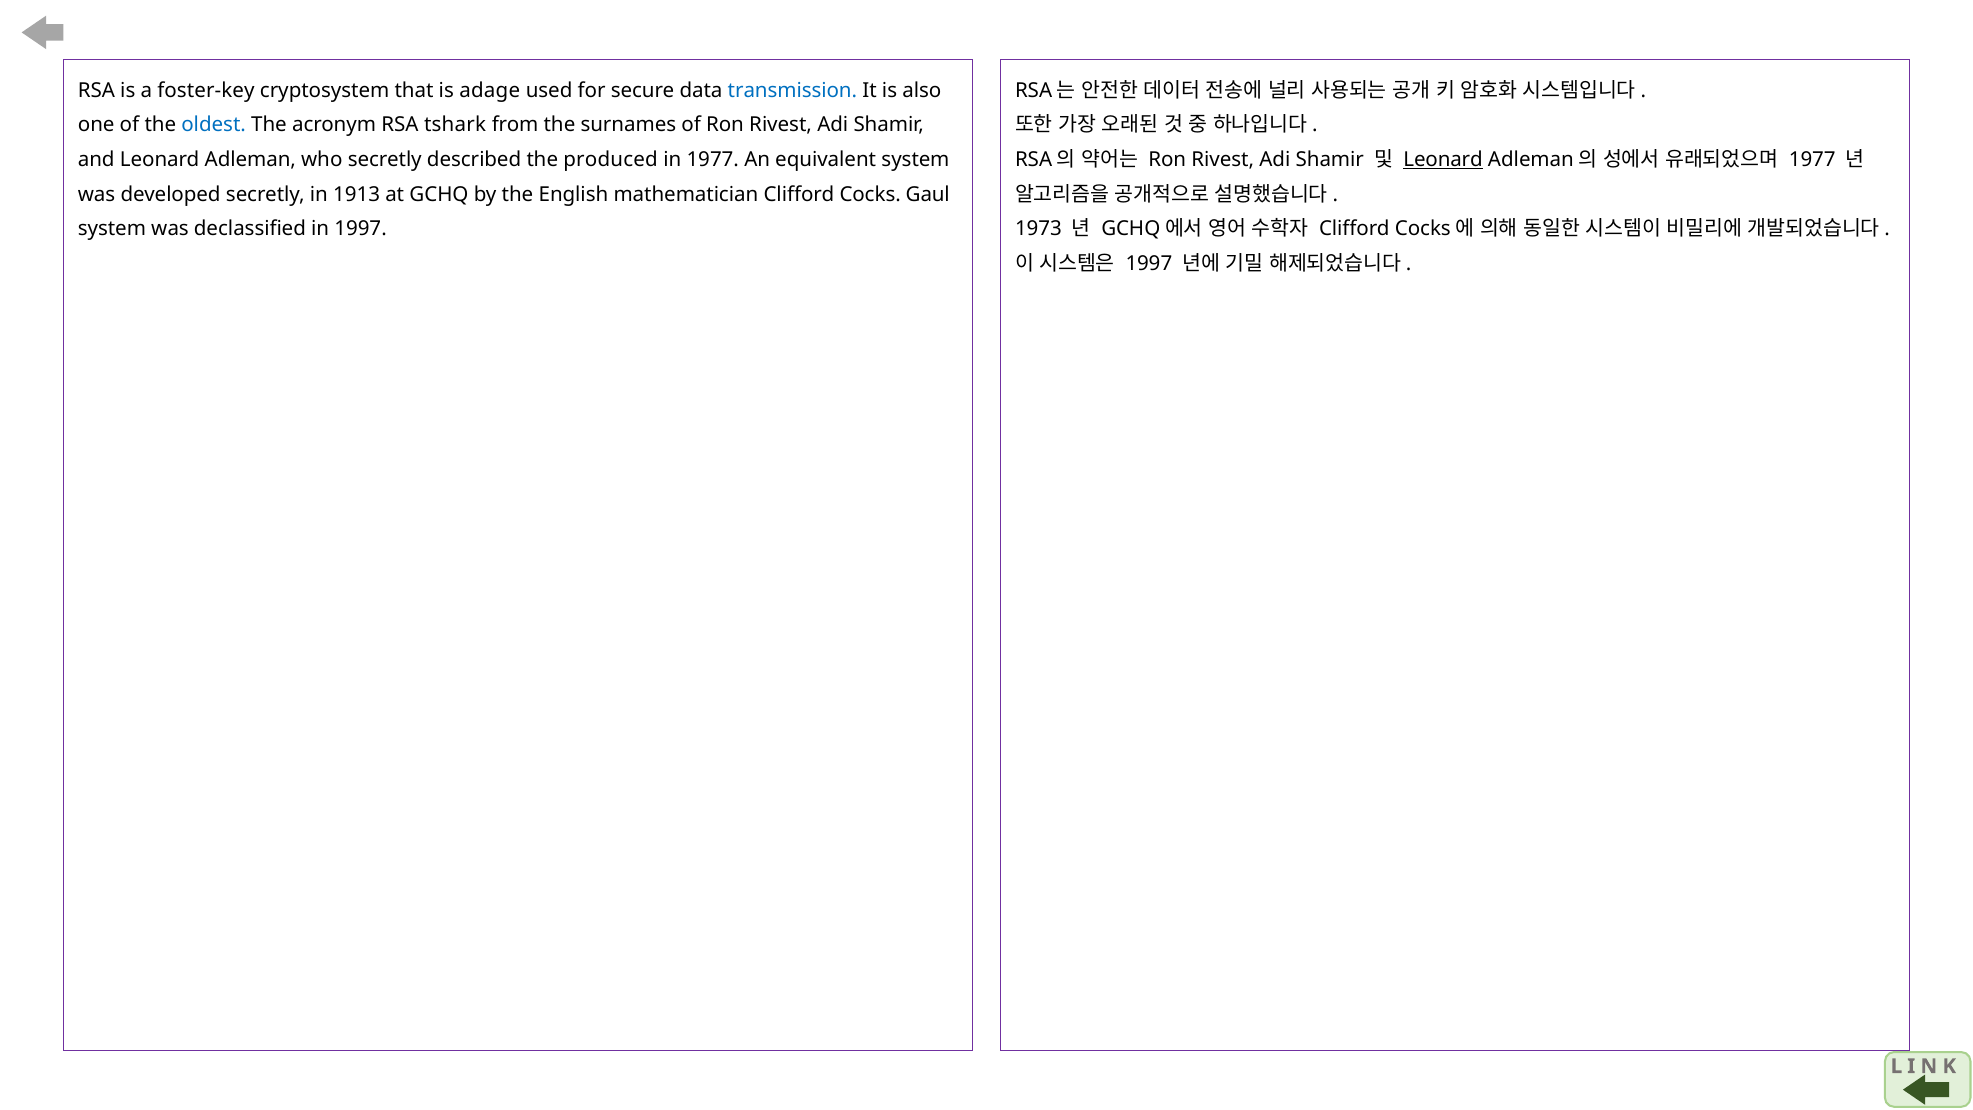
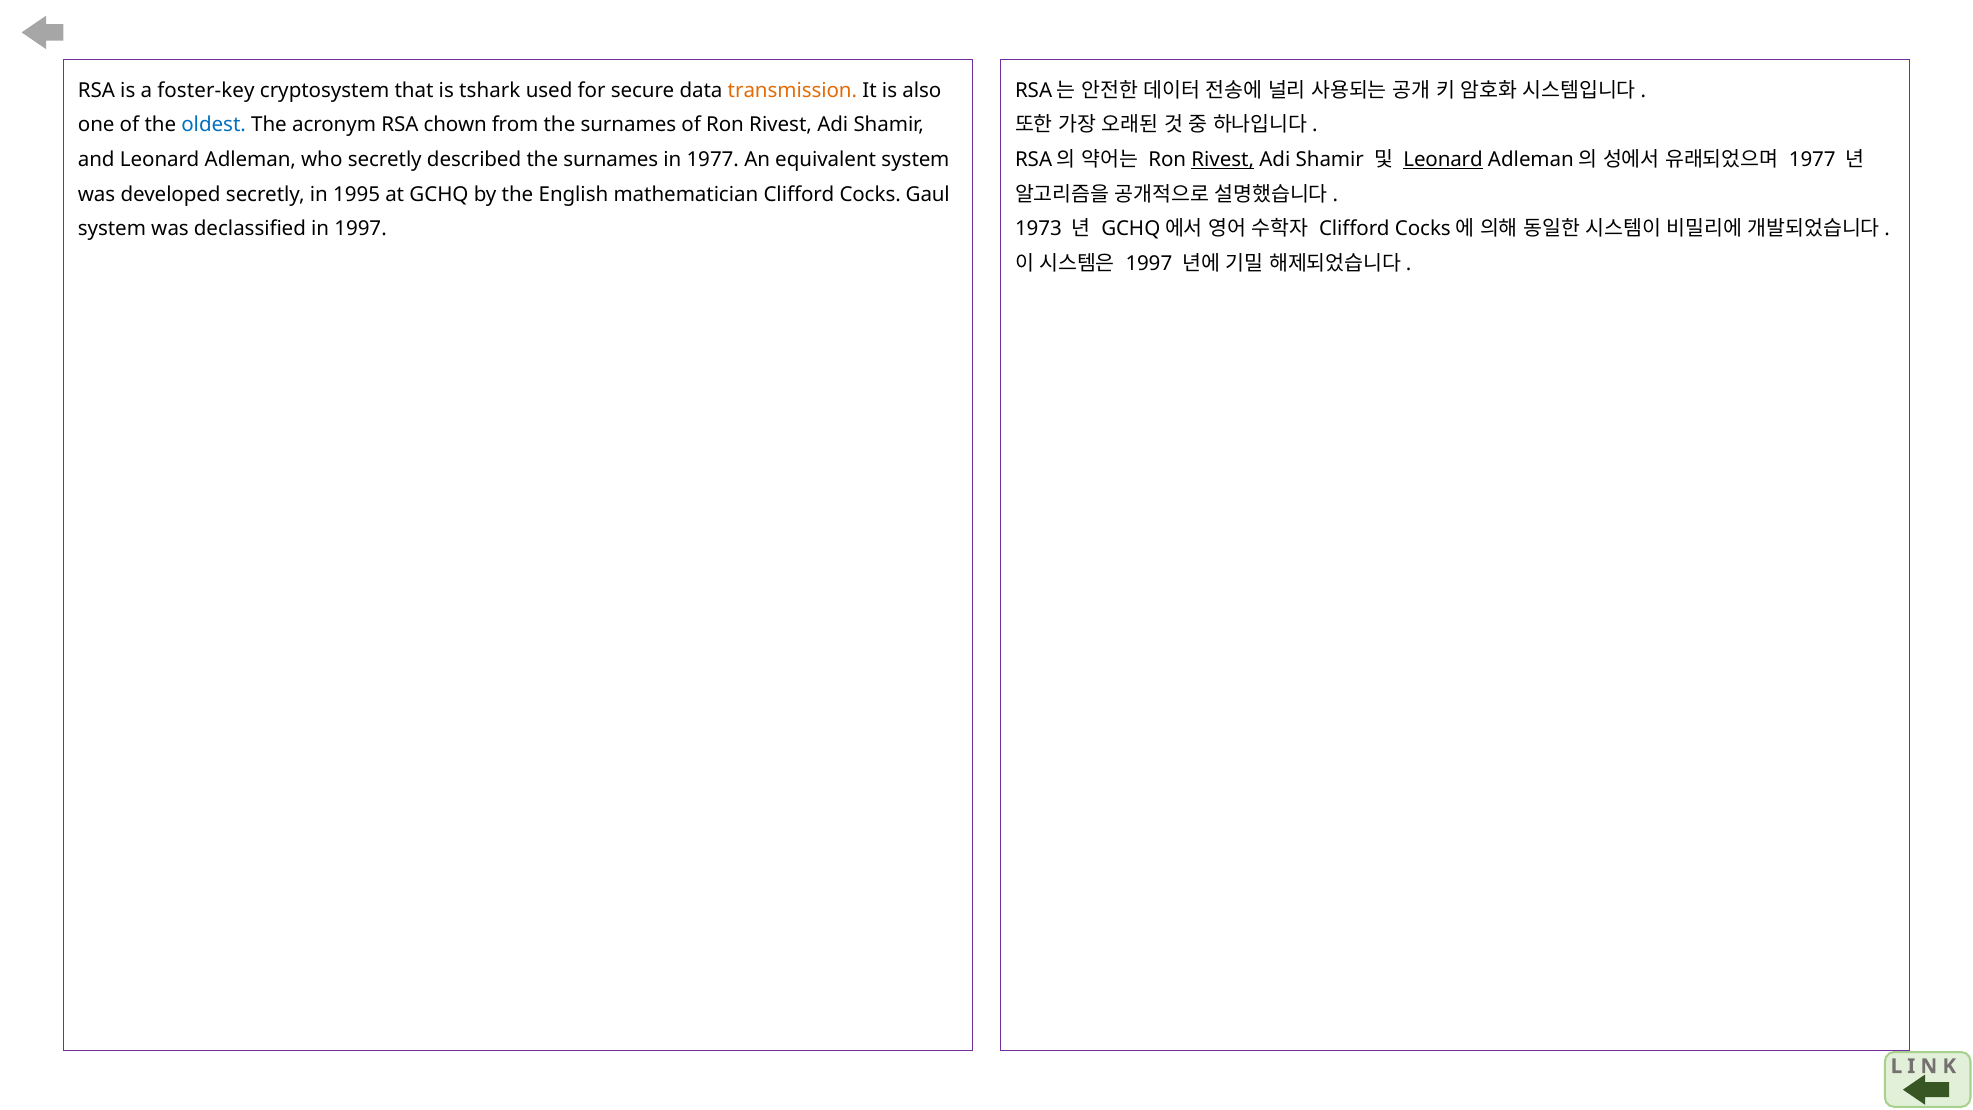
adage: adage -> tshark (490, 91)
transmission colour: blue -> orange (792, 91)
tshark: tshark -> chown (455, 125)
Rivest underline: none -> present (1223, 160)
described the produced: produced -> surnames (611, 160)
1913: 1913 -> 1995 (357, 194)
